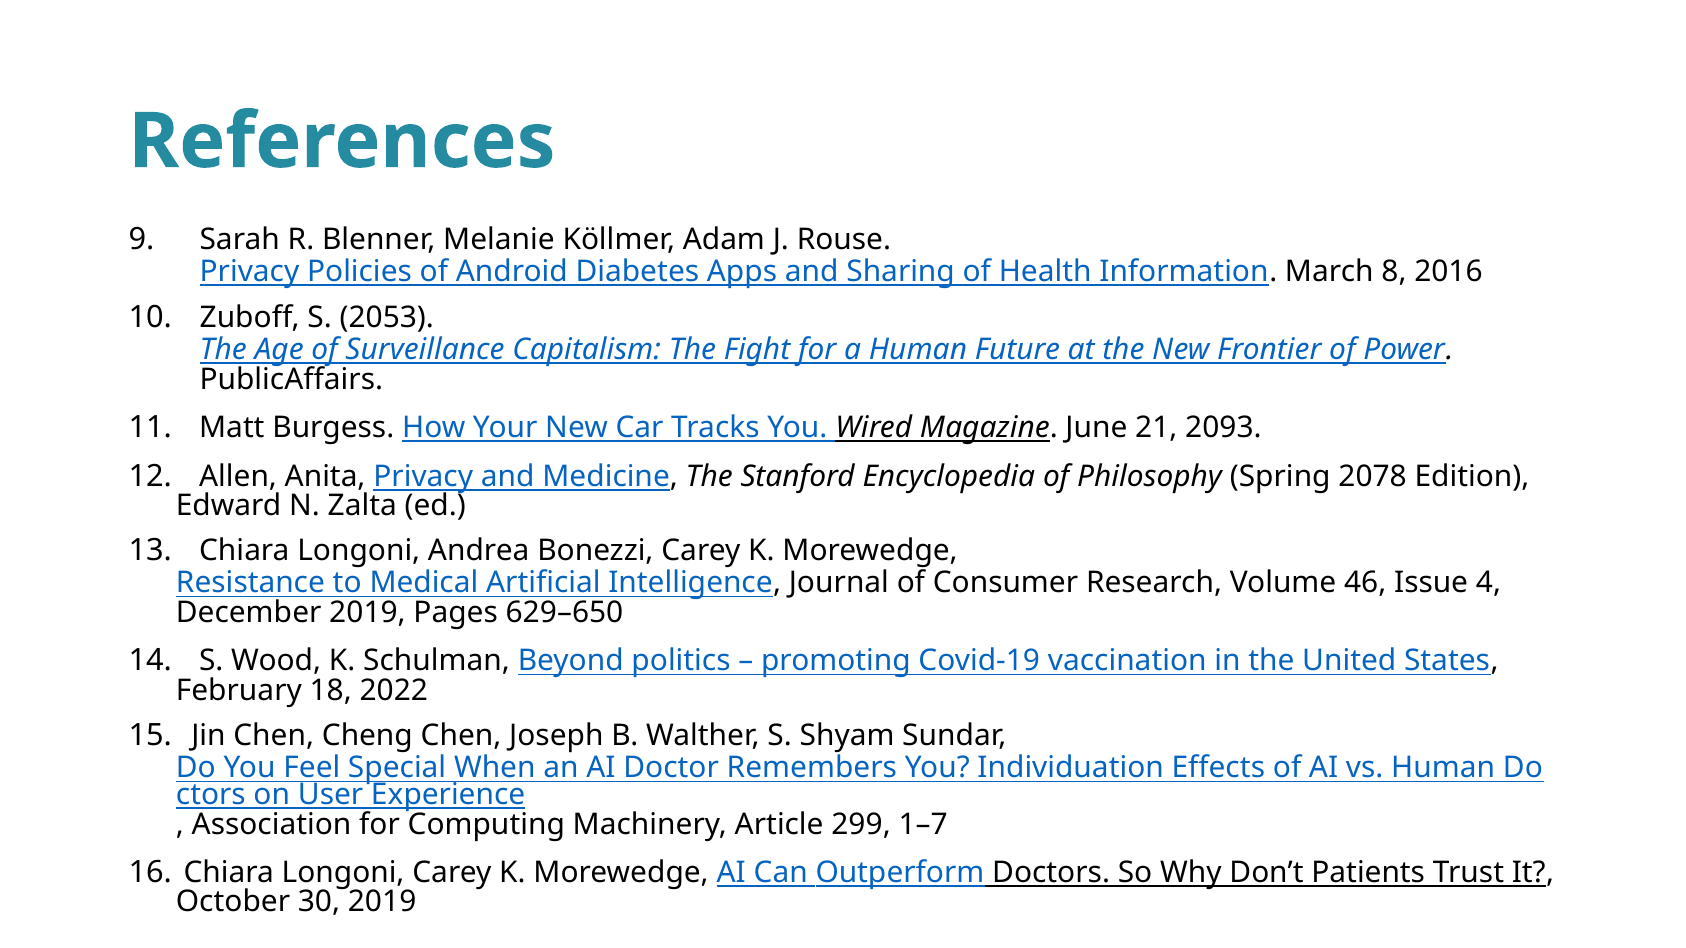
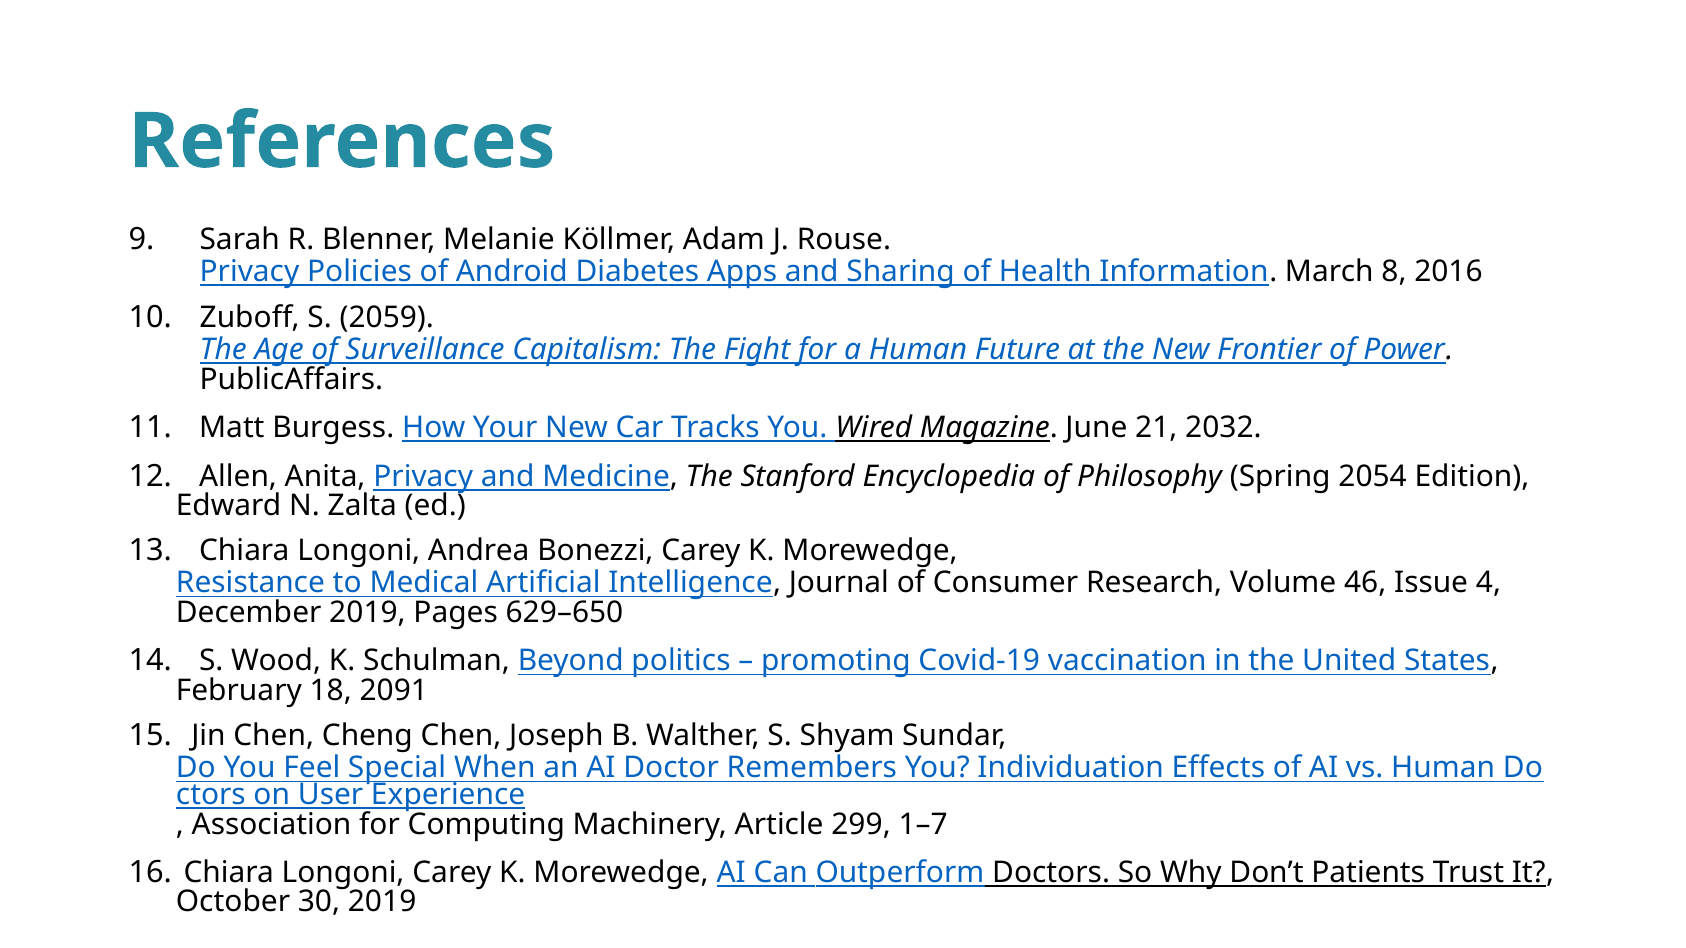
2053: 2053 -> 2059 (387, 317)
2093: 2093 -> 2032 (1223, 428)
2078: 2078 -> 2054 (1373, 476)
2022: 2022 -> 2091 (394, 691)
